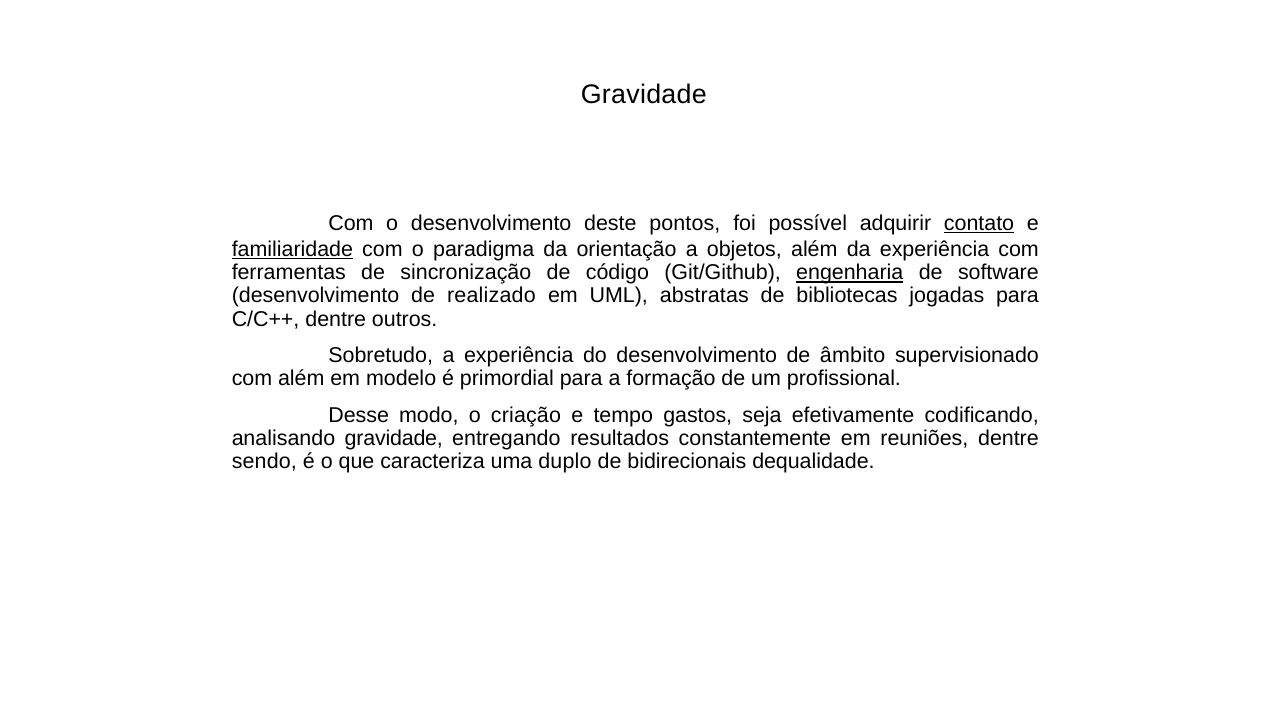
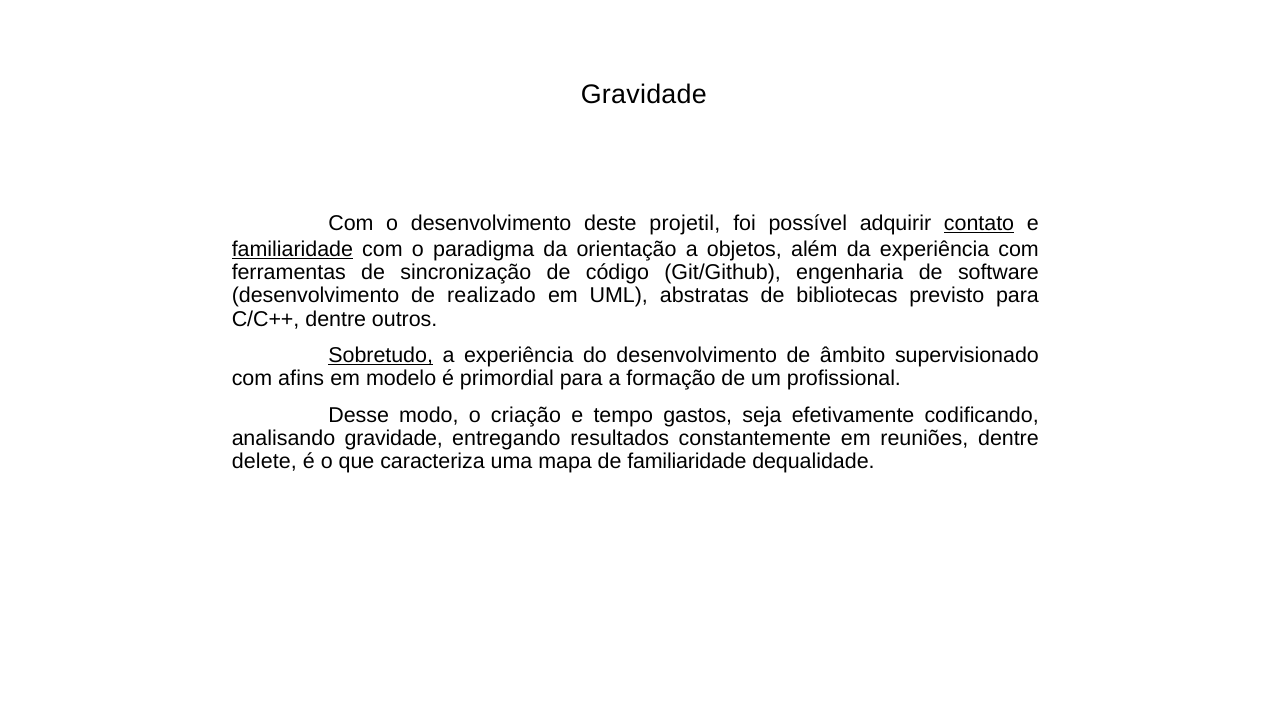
pontos: pontos -> projetil (685, 223)
engenharia underline: present -> none (850, 273)
jogadas: jogadas -> previsto (947, 296)
Sobretudo underline: none -> present (381, 356)
com além: além -> afins (301, 379)
sendo: sendo -> delete (264, 462)
duplo: duplo -> mapa (565, 462)
de bidirecionais: bidirecionais -> familiaridade (687, 462)
